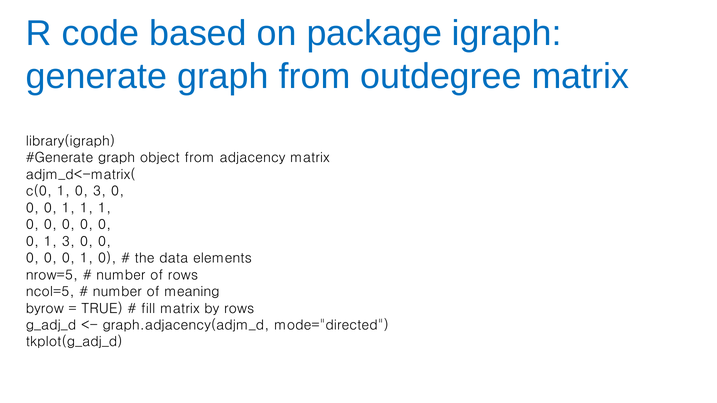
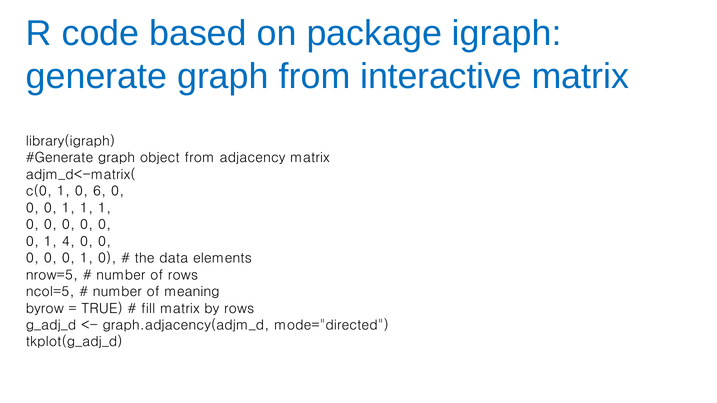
outdegree: outdegree -> interactive (441, 76)
0 3: 3 -> 6 (100, 192)
1 3: 3 -> 4 (69, 242)
